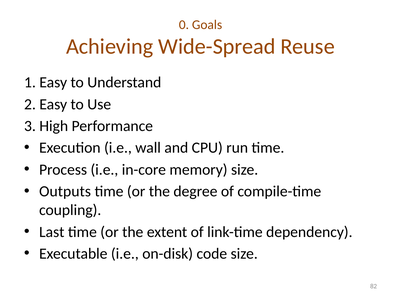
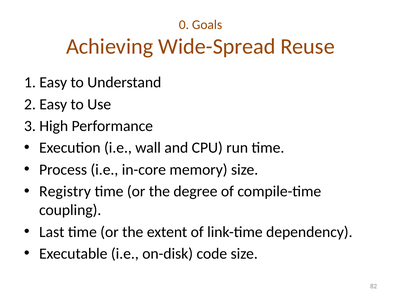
Outputs: Outputs -> Registry (65, 192)
